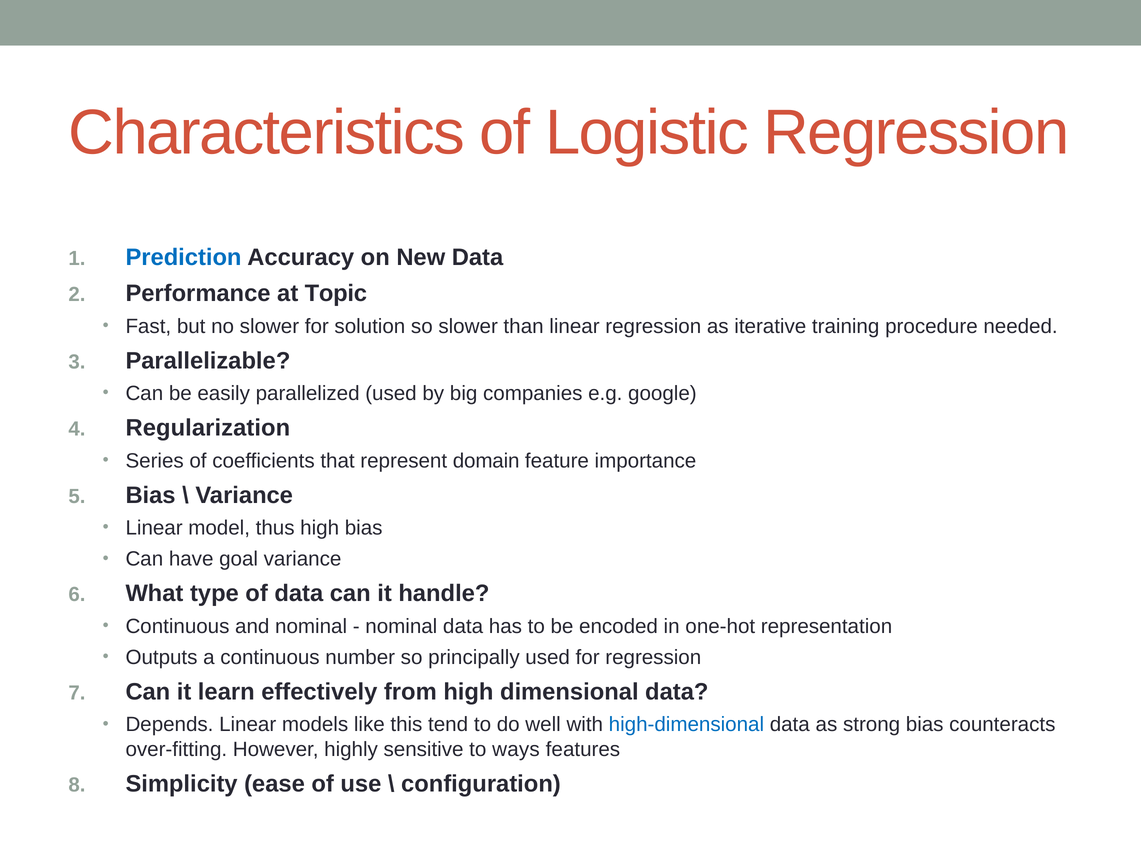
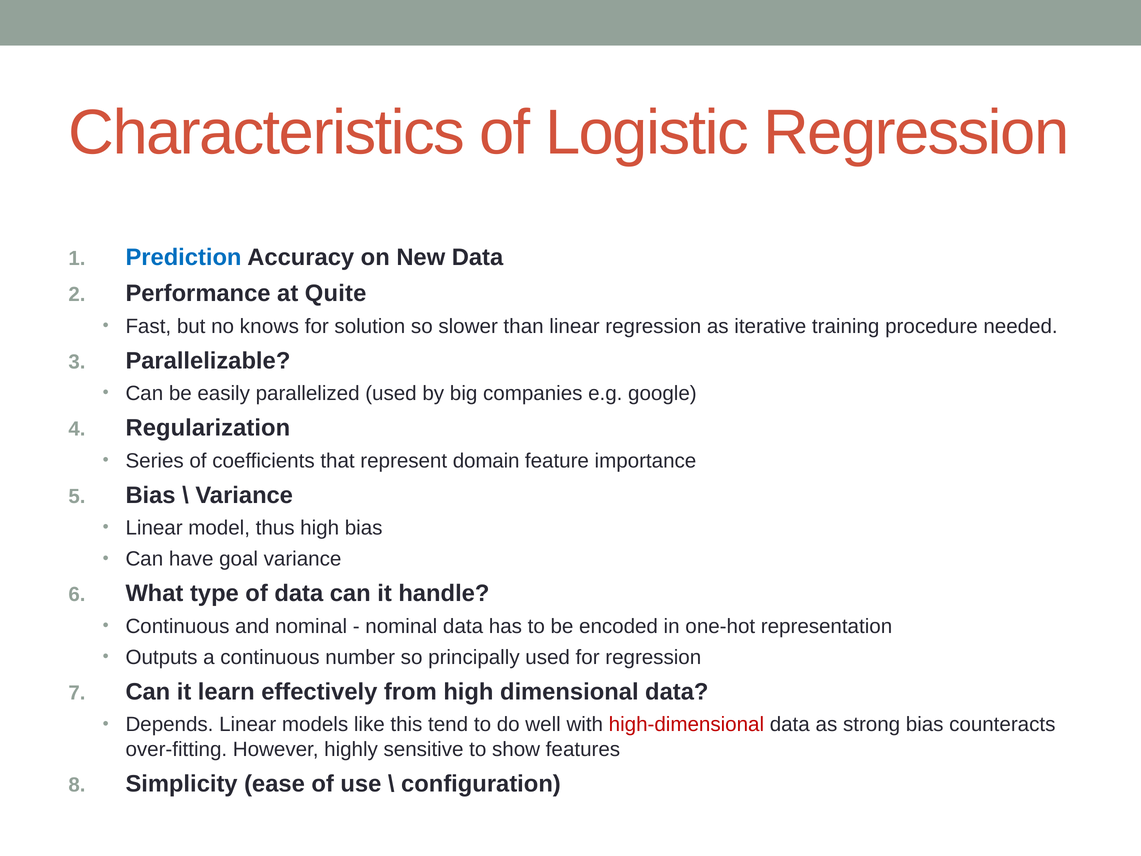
Topic: Topic -> Quite (336, 294)
no slower: slower -> knows (269, 326)
high-dimensional colour: blue -> red (686, 724)
ways: ways -> show (516, 749)
